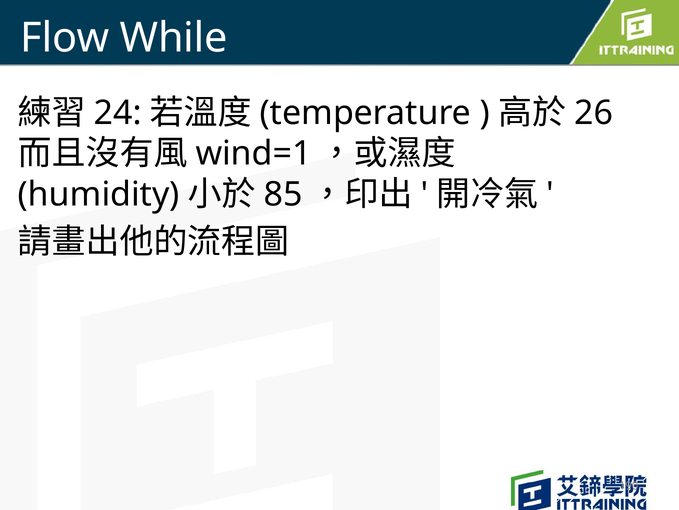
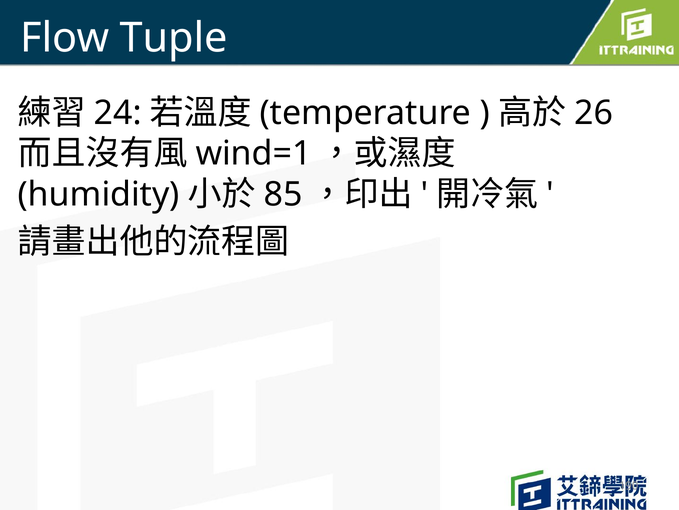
While: While -> Tuple (174, 38)
